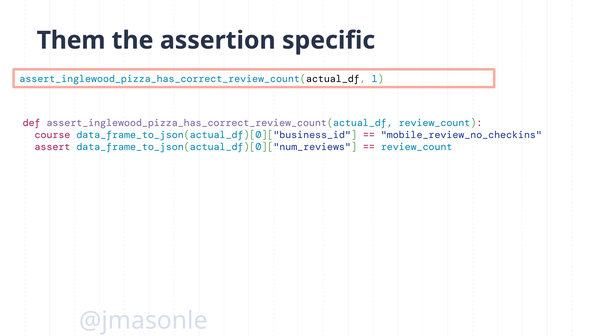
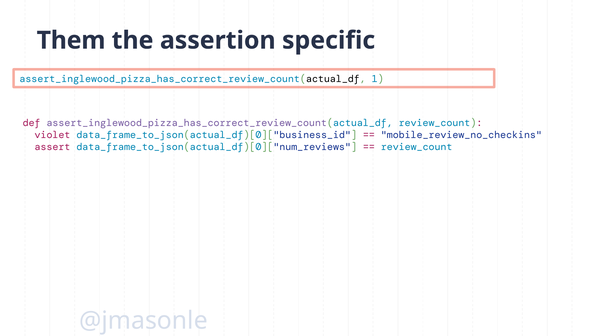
course: course -> violet (52, 135)
